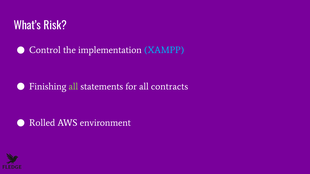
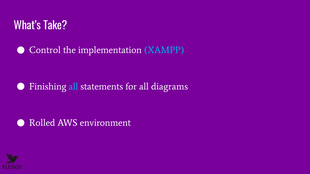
Risk: Risk -> Take (55, 26)
all colour: light green -> light blue (73, 87)
contracts: contracts -> diagrams (170, 87)
